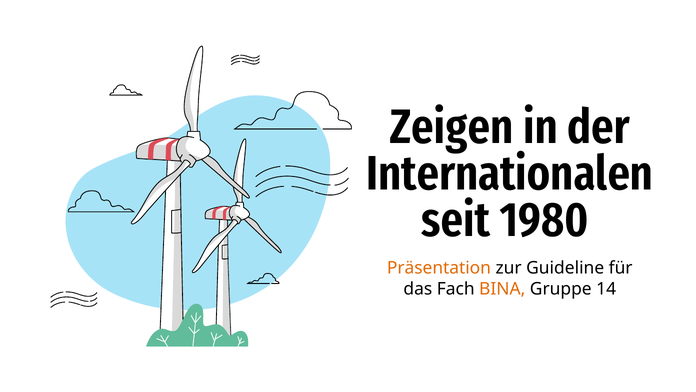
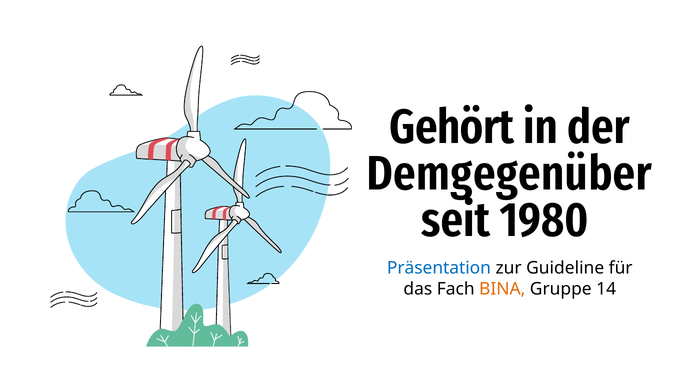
Zeigen: Zeigen -> Gehört (452, 127)
Internationalen: Internationalen -> Demgegenüber (509, 174)
Präsentation colour: orange -> blue (439, 268)
